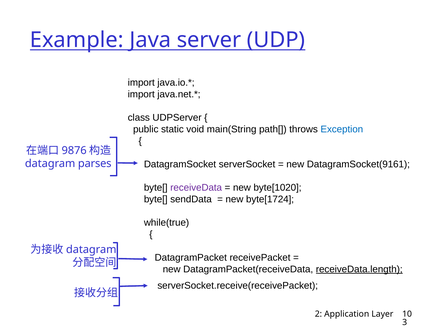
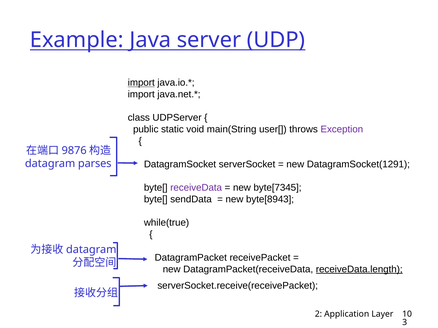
import underline: none -> present (141, 83)
path[: path[ -> user[ (273, 130)
Exception colour: blue -> purple (342, 130)
DatagramSocket(9161: DatagramSocket(9161 -> DatagramSocket(1291 (358, 165)
byte[1020: byte[1020 -> byte[7345 (278, 188)
byte[1724: byte[1724 -> byte[8943 (270, 200)
